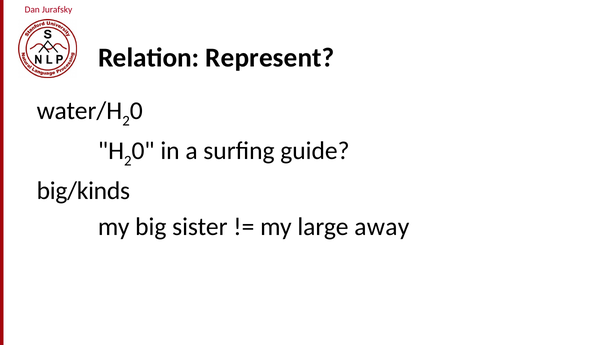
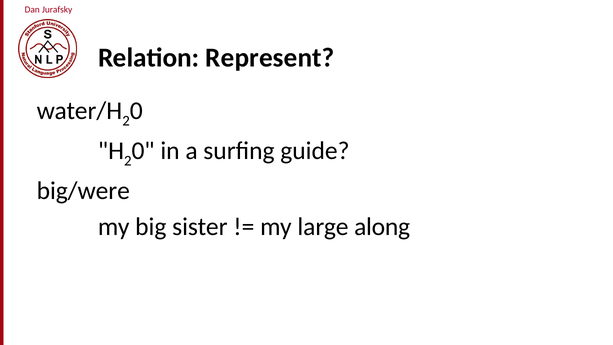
big/kinds: big/kinds -> big/were (83, 191)
away: away -> along (382, 227)
